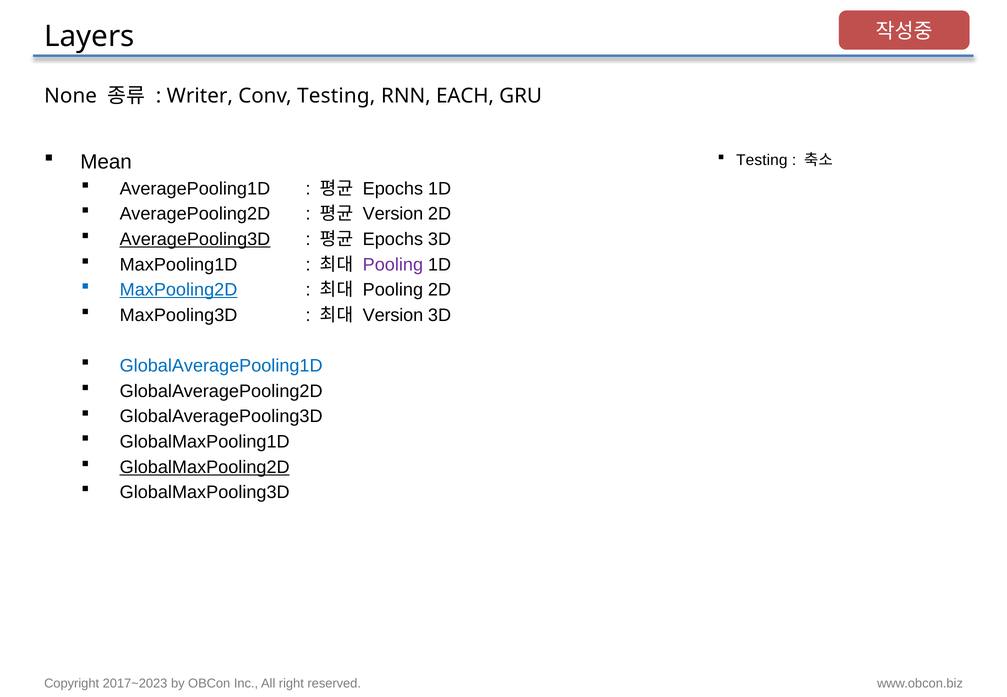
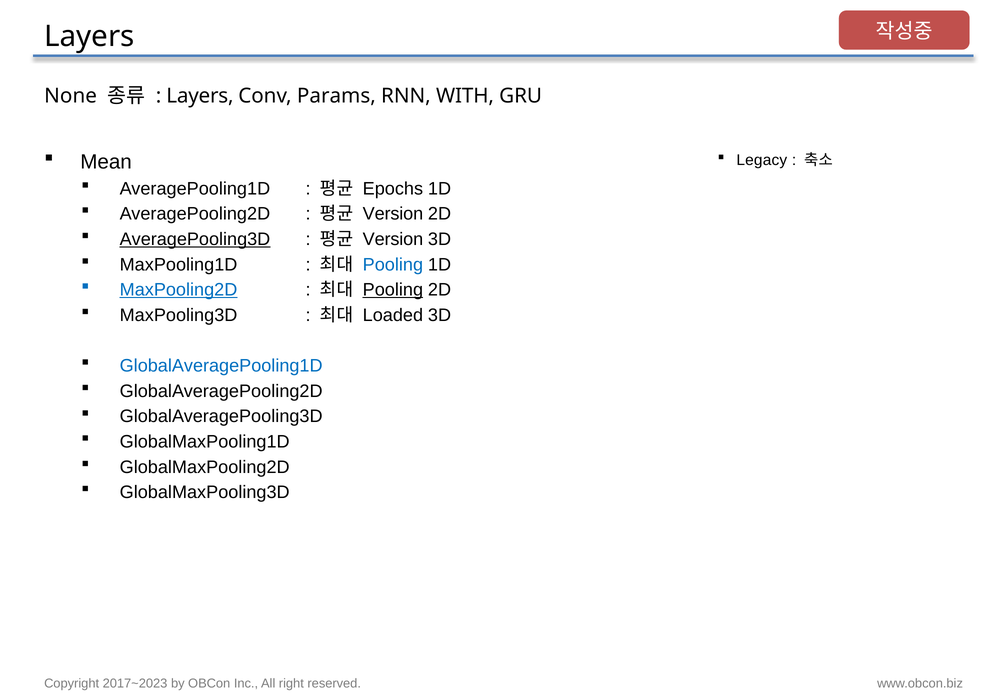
Writer: Writer -> Layers (200, 96)
Conv Testing: Testing -> Params (336, 96)
EACH: EACH -> WITH (465, 96)
Testing: Testing -> Legacy (762, 160)
Epochs: Epochs -> Version (393, 239)
Pooling colour: purple -> blue (393, 265)
Pooling underline: none -> present (393, 290)
Version: Version -> Loaded (393, 315)
GlobalMaxPooling2D underline: present -> none (205, 467)
